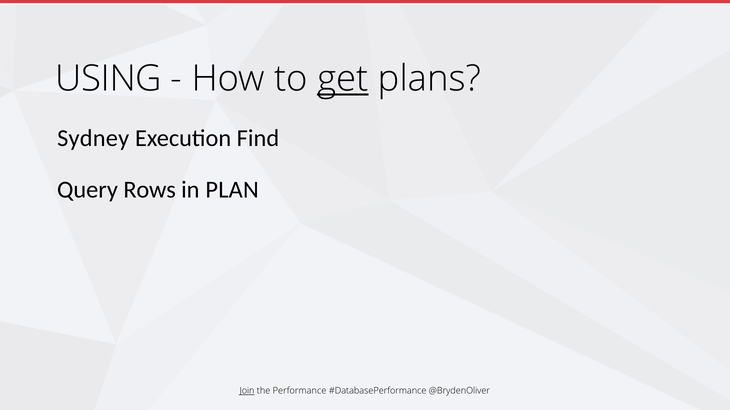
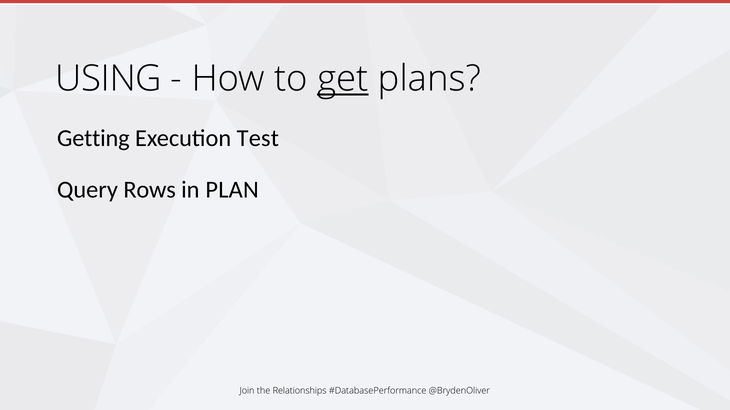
Sydney: Sydney -> Getting (93, 139)
Find: Find -> Test (258, 139)
Join underline: present -> none (247, 391)
Performance: Performance -> Relationships (300, 391)
